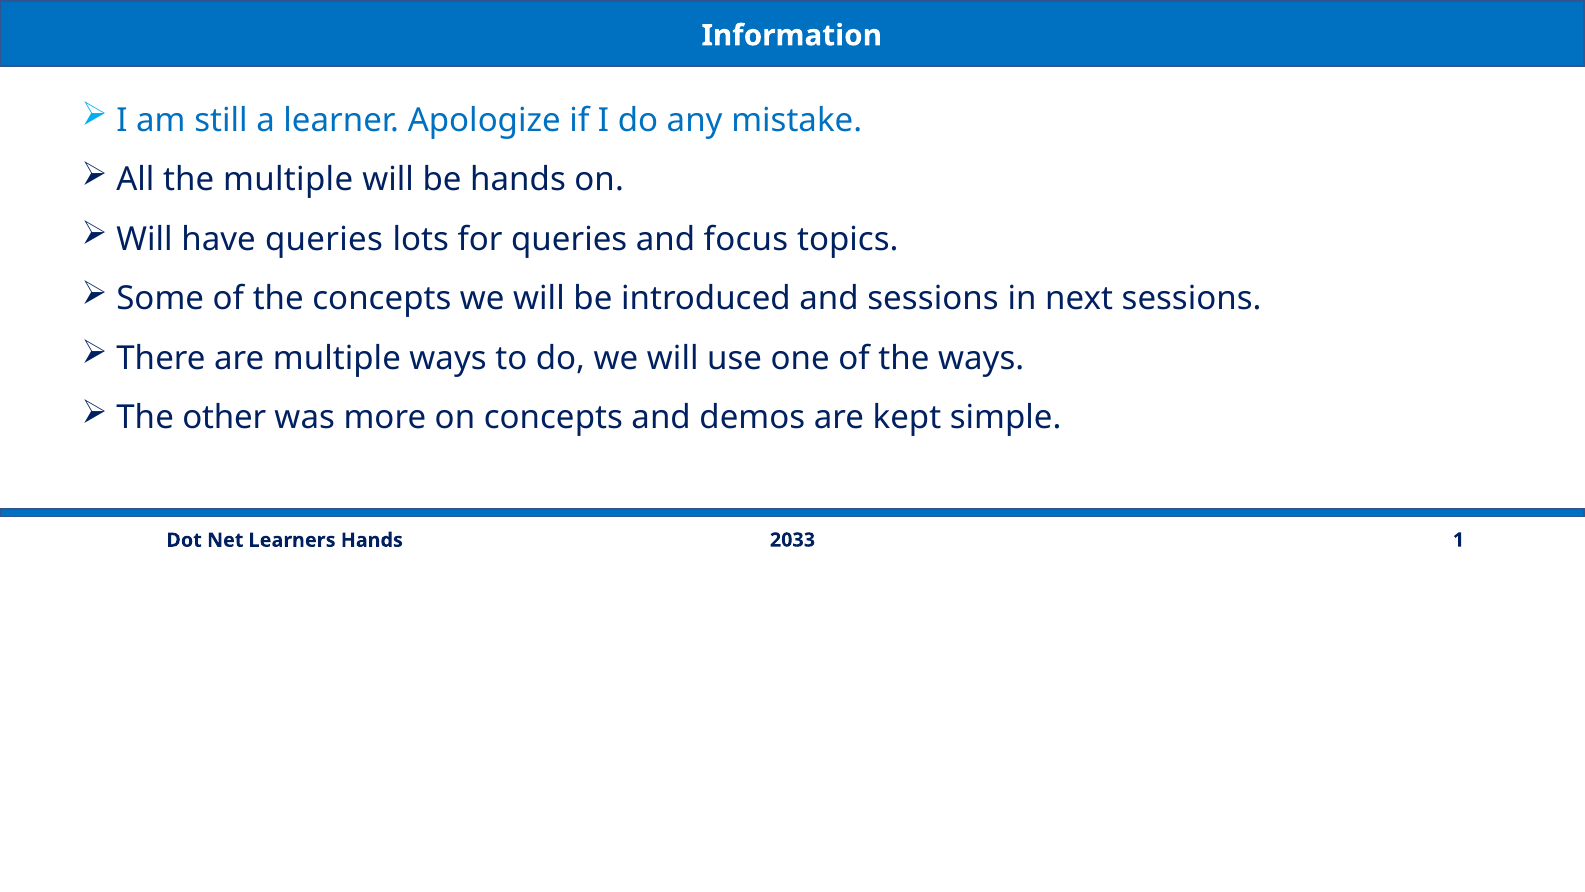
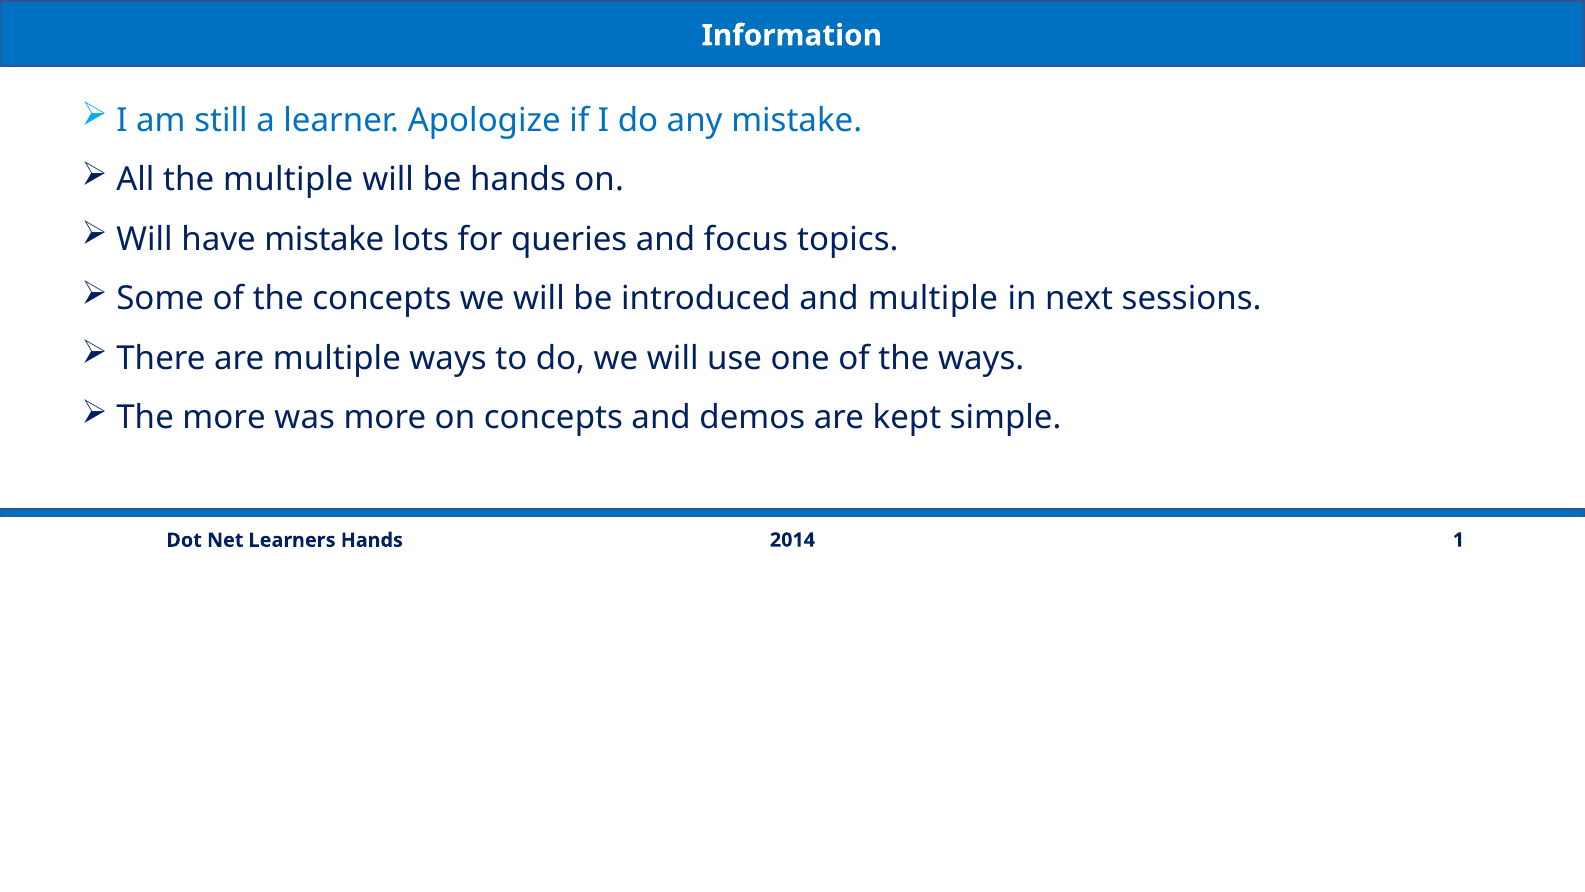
have queries: queries -> mistake (324, 239)
and sessions: sessions -> multiple (933, 299)
The other: other -> more (224, 417)
2033: 2033 -> 2014 (792, 540)
